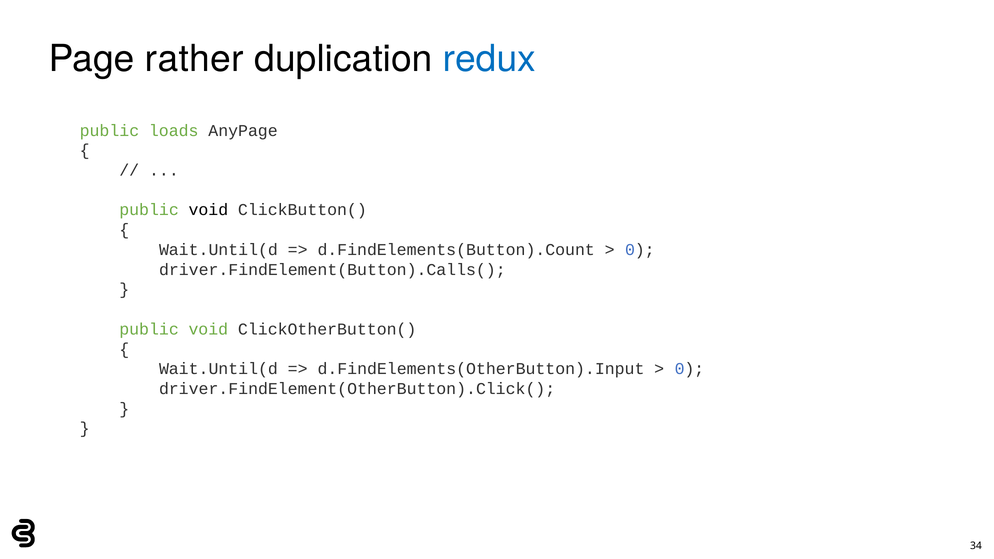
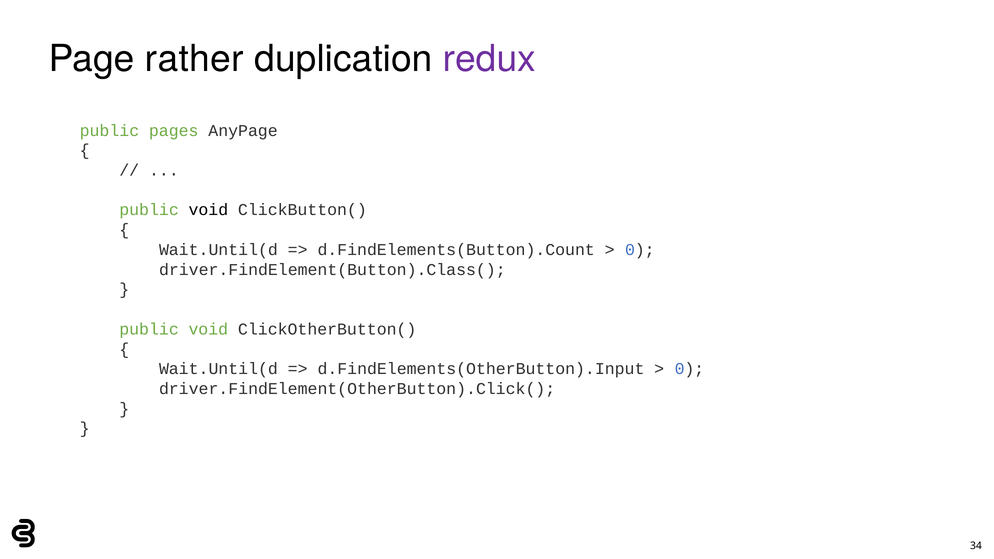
redux colour: blue -> purple (489, 59)
loads: loads -> pages (174, 131)
driver.FindElement(Button).Calls(: driver.FindElement(Button).Calls( -> driver.FindElement(Button).Class( (332, 270)
